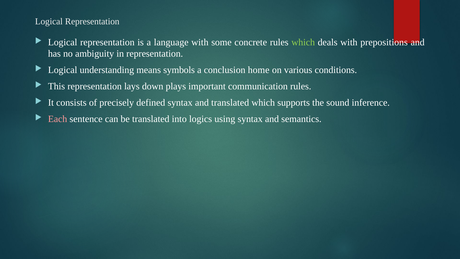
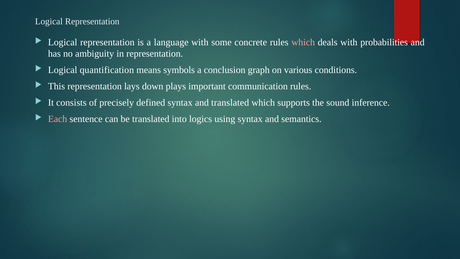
which colour: light green -> pink (303, 42)
prepositions: prepositions -> probabilities (384, 42)
understanding: understanding -> quantification (107, 70)
home: home -> graph (259, 70)
